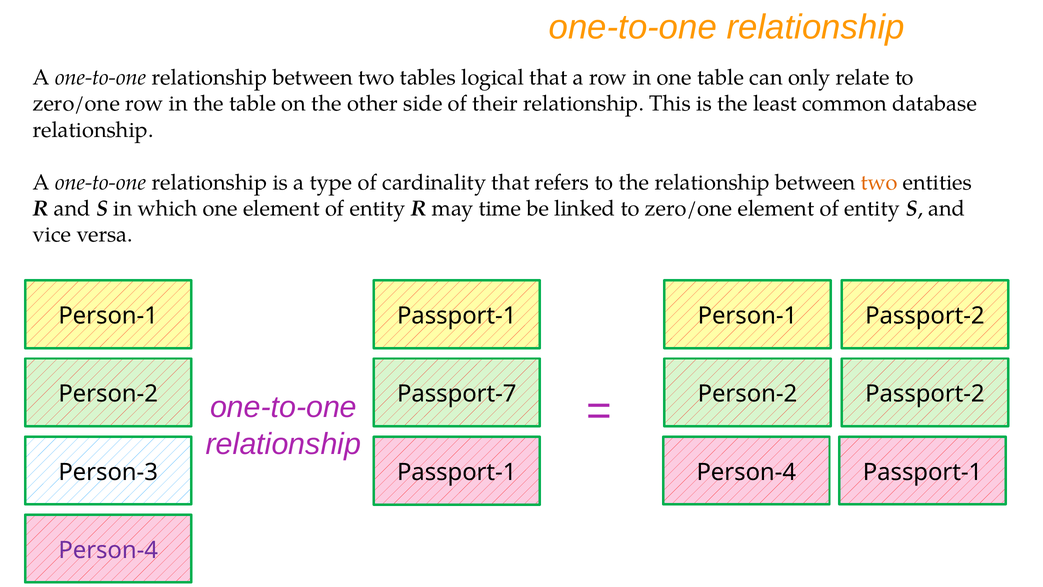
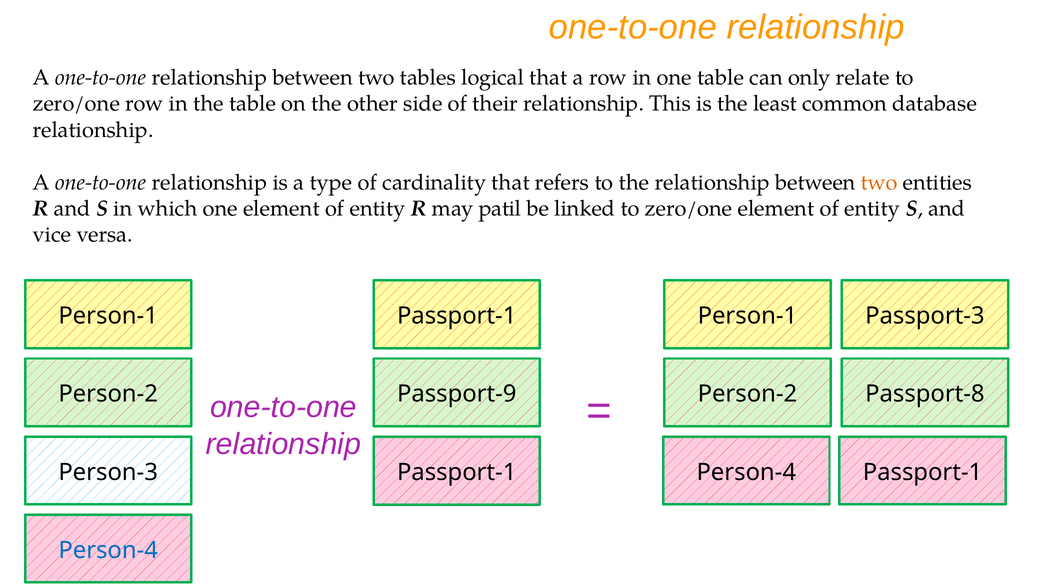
time: time -> patil (500, 208)
Passport-2: Passport-2 -> Passport-3 (925, 316)
Passport-7: Passport-7 -> Passport-9 (457, 394)
Person-2 Passport-2: Passport-2 -> Passport-8 (925, 394)
Person-4 colour: purple -> blue (108, 550)
